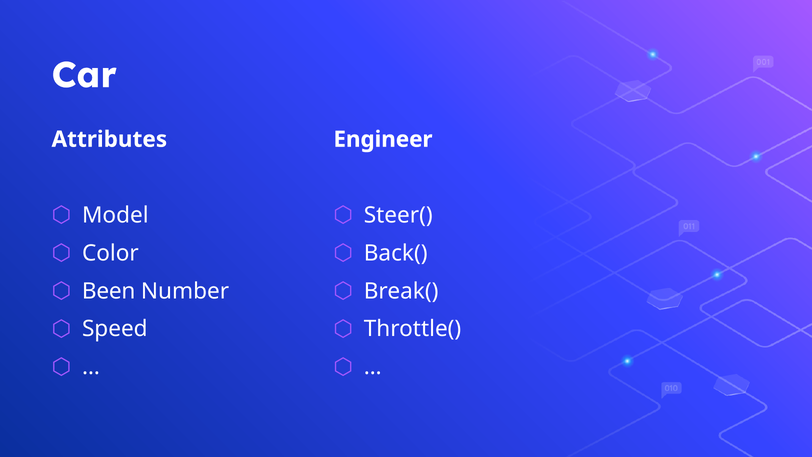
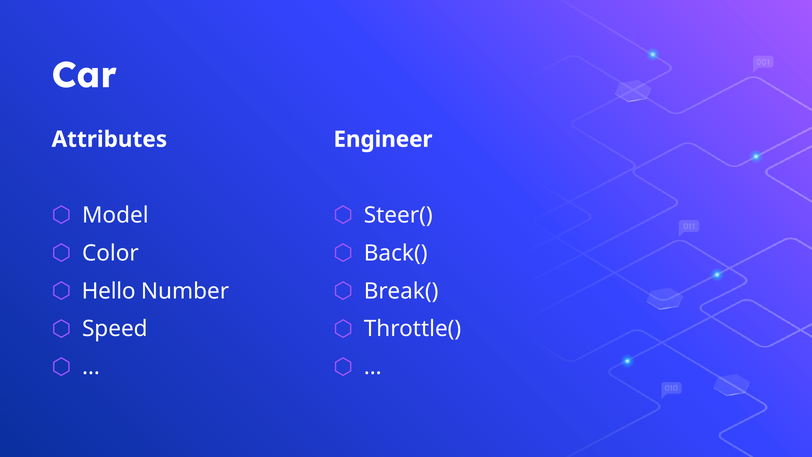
Been: Been -> Hello (109, 291)
